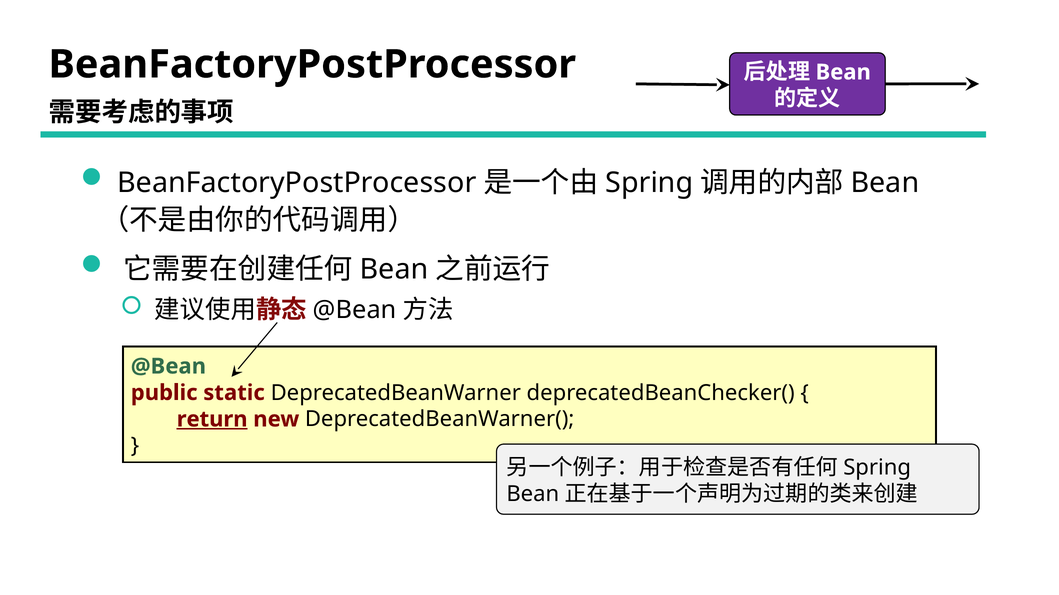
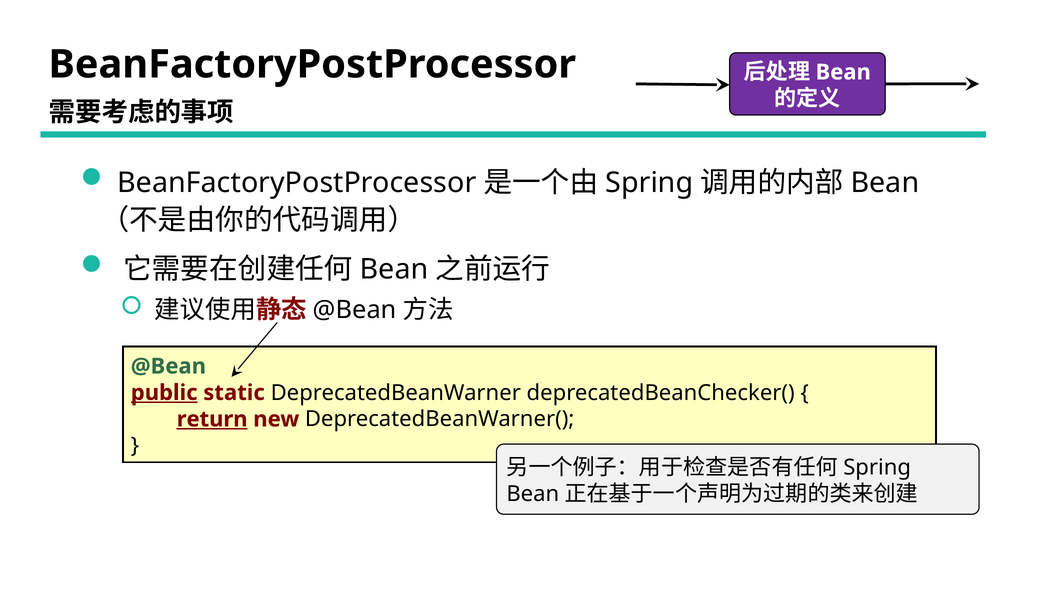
public underline: none -> present (164, 393)
